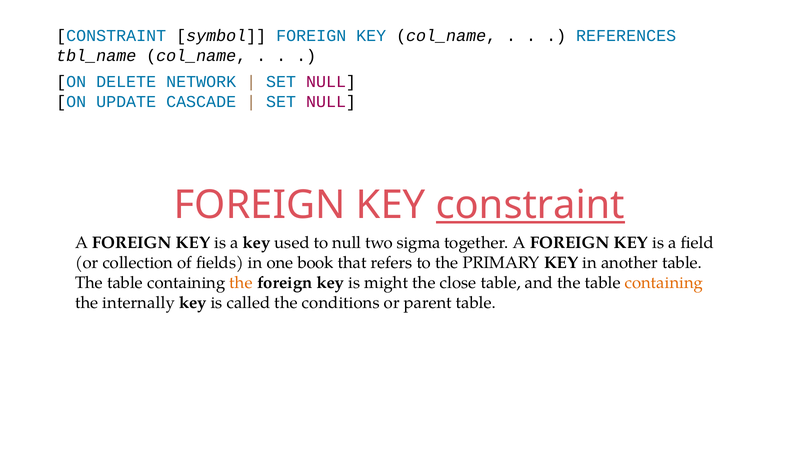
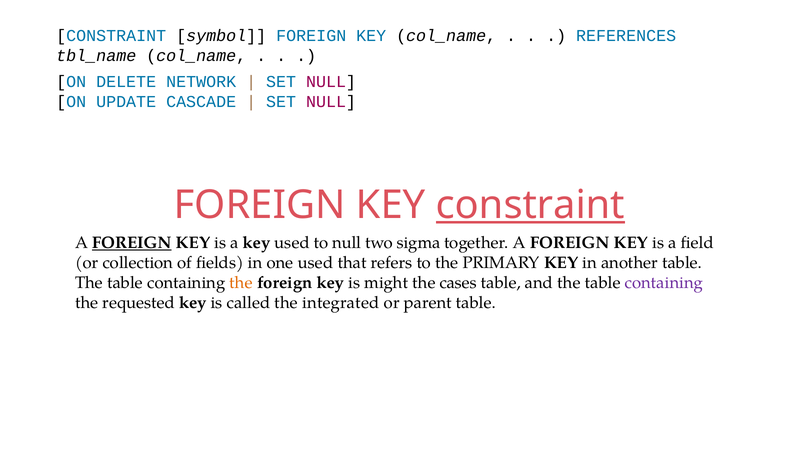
FOREIGN underline: none -> present (132, 243)
one book: book -> used (315, 263)
close: close -> cases (458, 283)
containing colour: orange -> purple (664, 283)
internally: internally -> requested (139, 303)
conditions: conditions -> integrated (341, 303)
